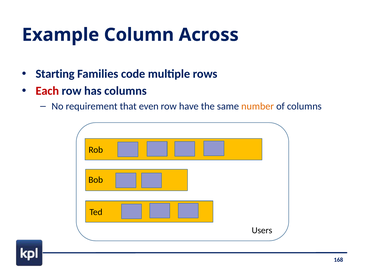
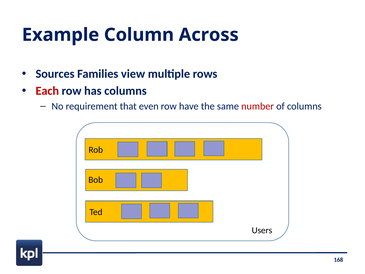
Starting: Starting -> Sources (55, 74)
code: code -> view (133, 74)
number colour: orange -> red (258, 106)
